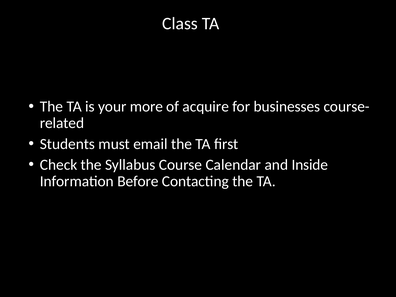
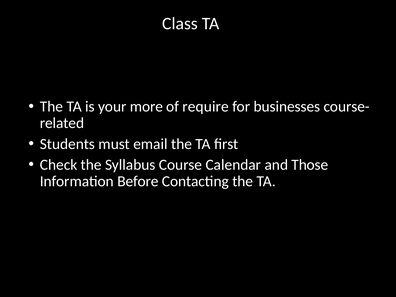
acquire: acquire -> require (206, 107)
Inside: Inside -> Those (310, 165)
